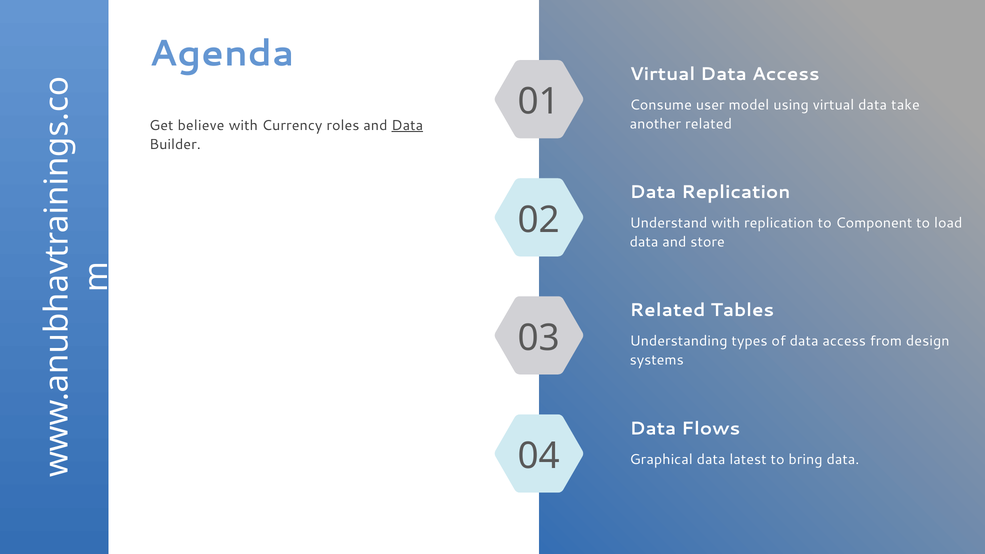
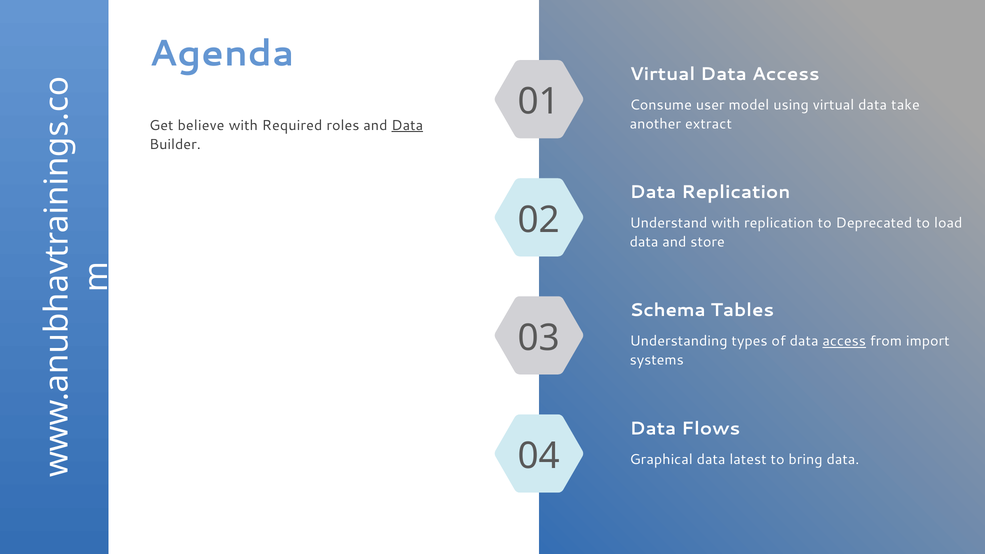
another related: related -> extract (708, 124)
Currency: Currency -> Required (292, 126)
Component: Component -> Deprecated (874, 223)
Related: Related -> Schema (668, 310)
access underline: none -> present (844, 341)
design: design -> import (928, 341)
